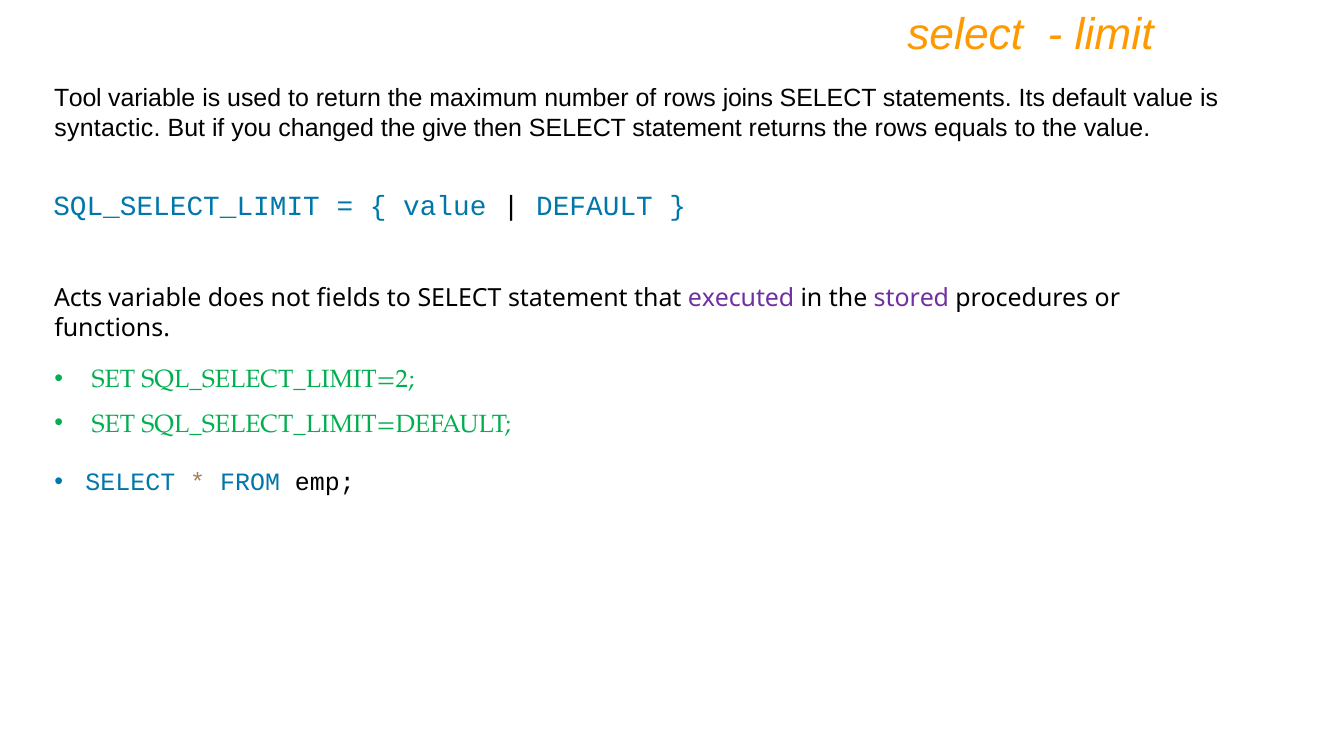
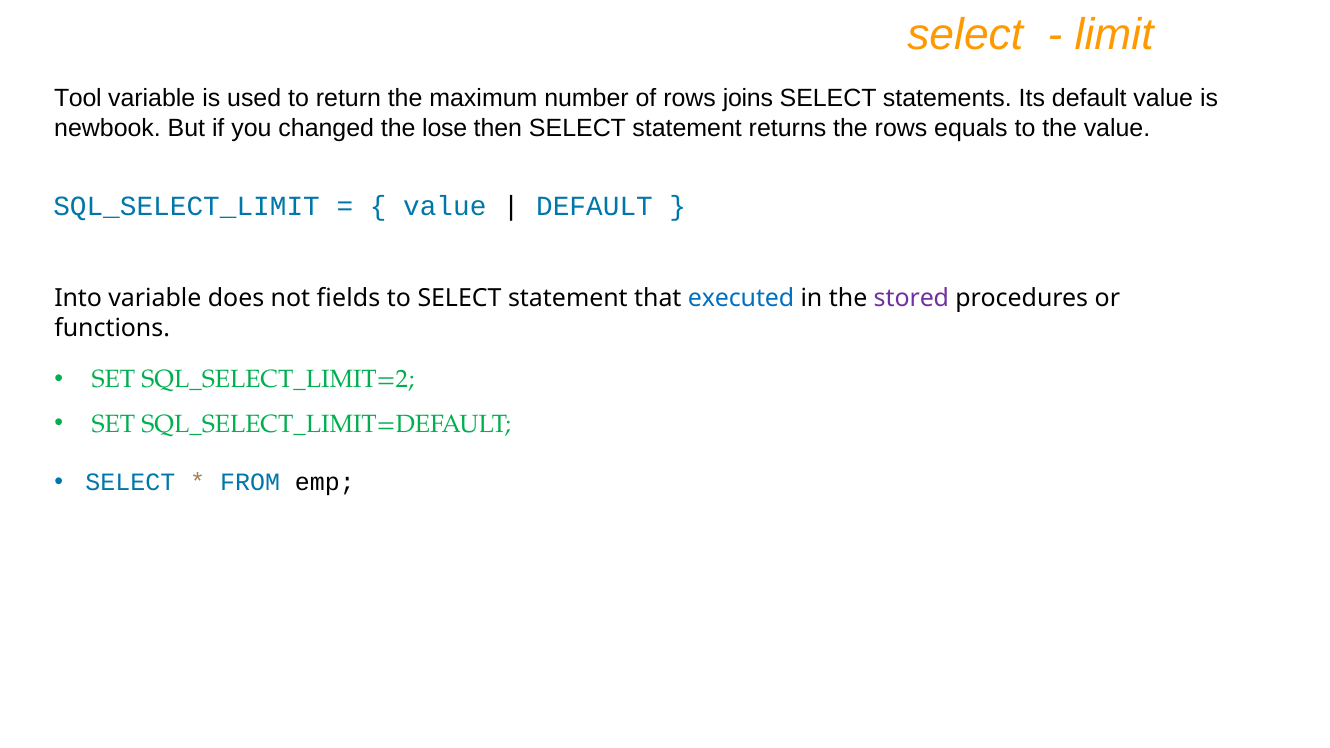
syntactic: syntactic -> newbook (108, 128)
give: give -> lose (445, 128)
Acts: Acts -> Into (78, 299)
executed colour: purple -> blue (741, 299)
